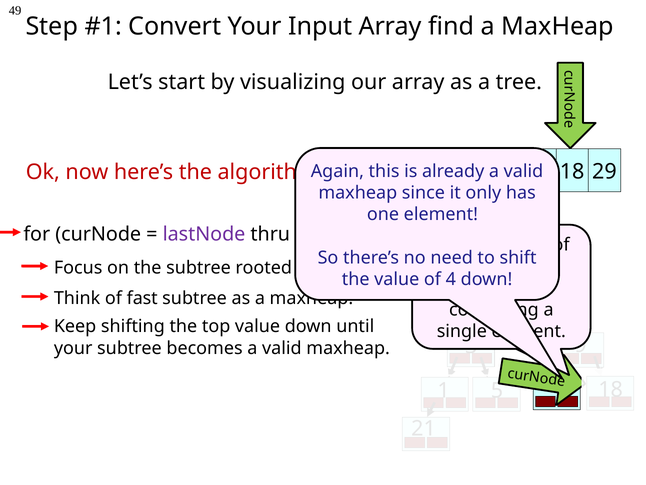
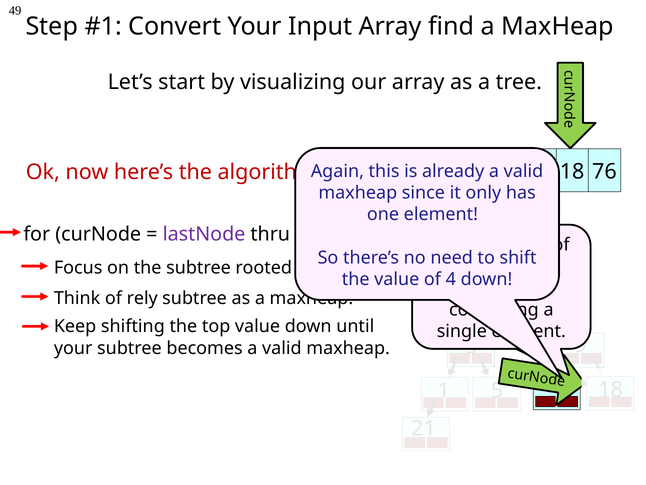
29: 29 -> 76 (604, 171)
fast: fast -> rely (142, 298)
